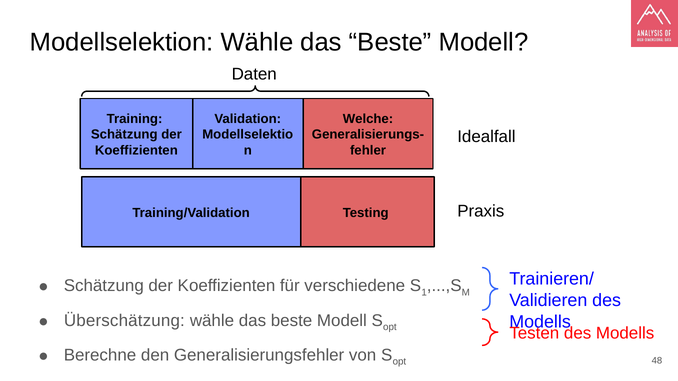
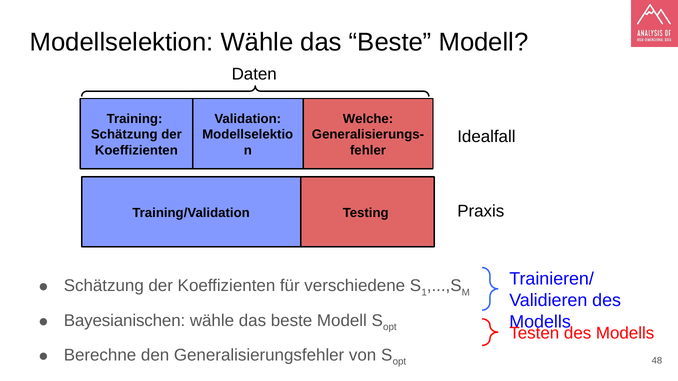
Überschätzung: Überschätzung -> Bayesianischen (125, 321)
